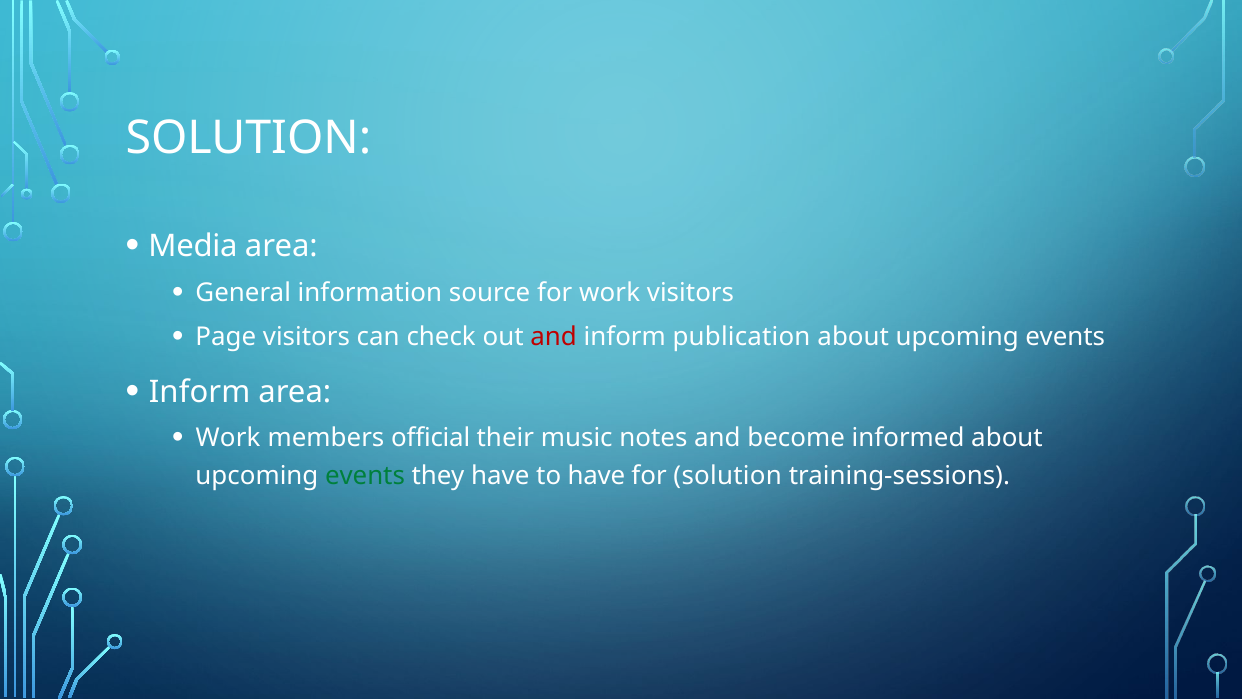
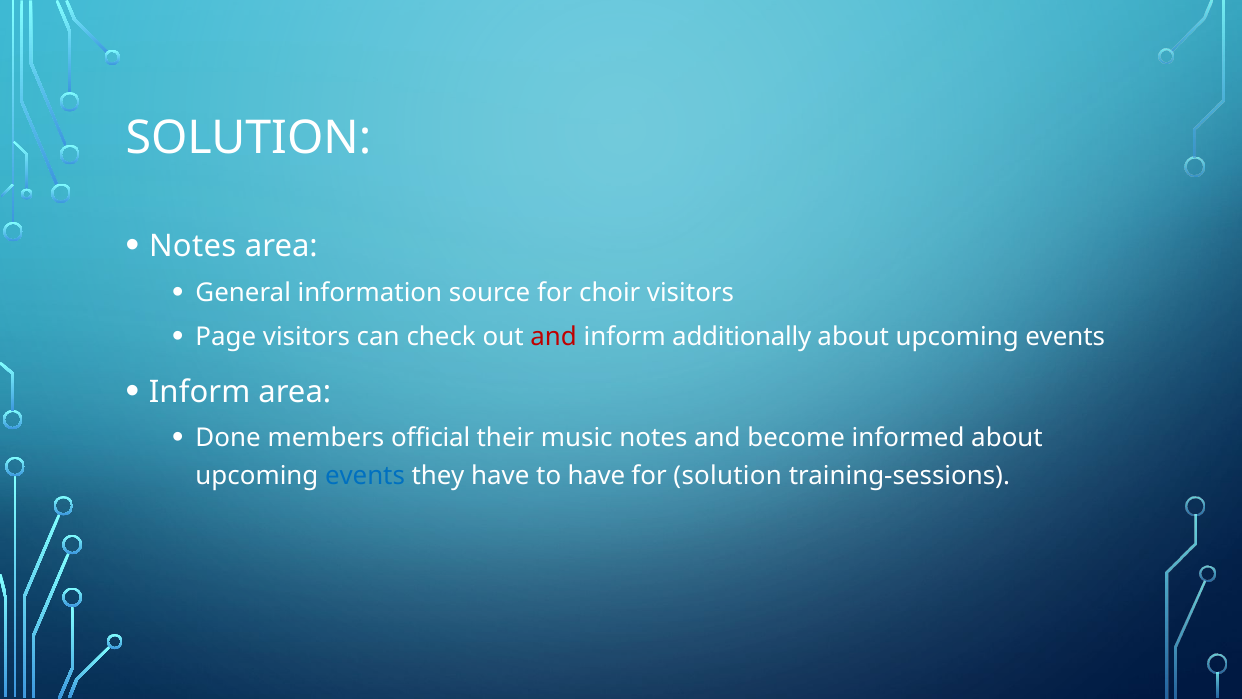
Media: Media -> Notes (193, 247)
for work: work -> choir (610, 293)
publication: publication -> additionally (742, 337)
Work: Work -> Done (228, 438)
events colour: green -> blue (365, 475)
